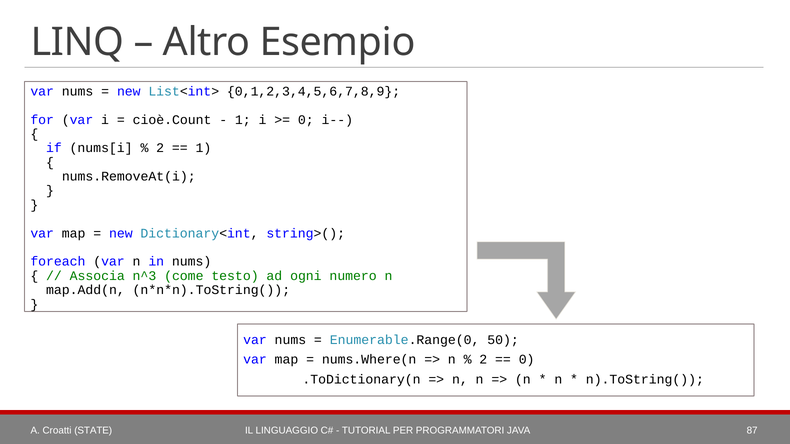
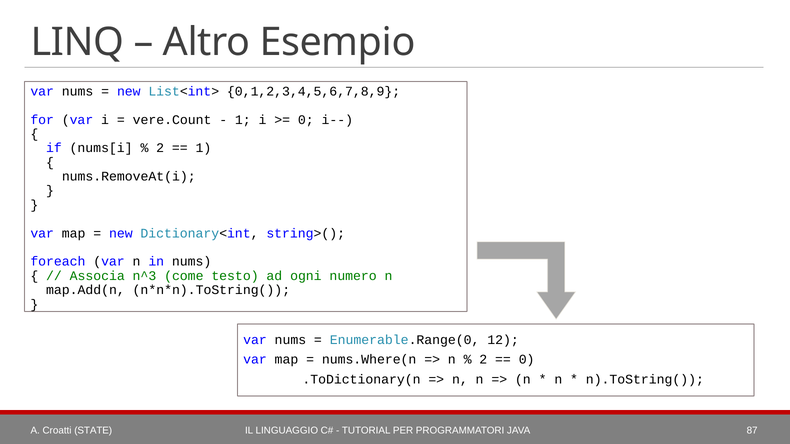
cioè.Count: cioè.Count -> vere.Count (172, 120)
50: 50 -> 12 (503, 340)
